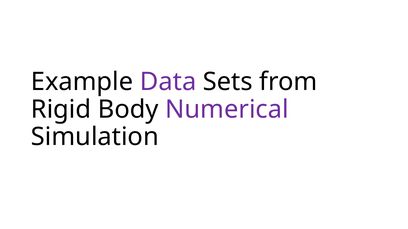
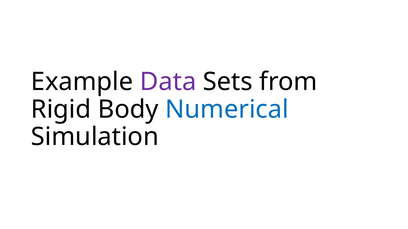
Numerical colour: purple -> blue (227, 110)
